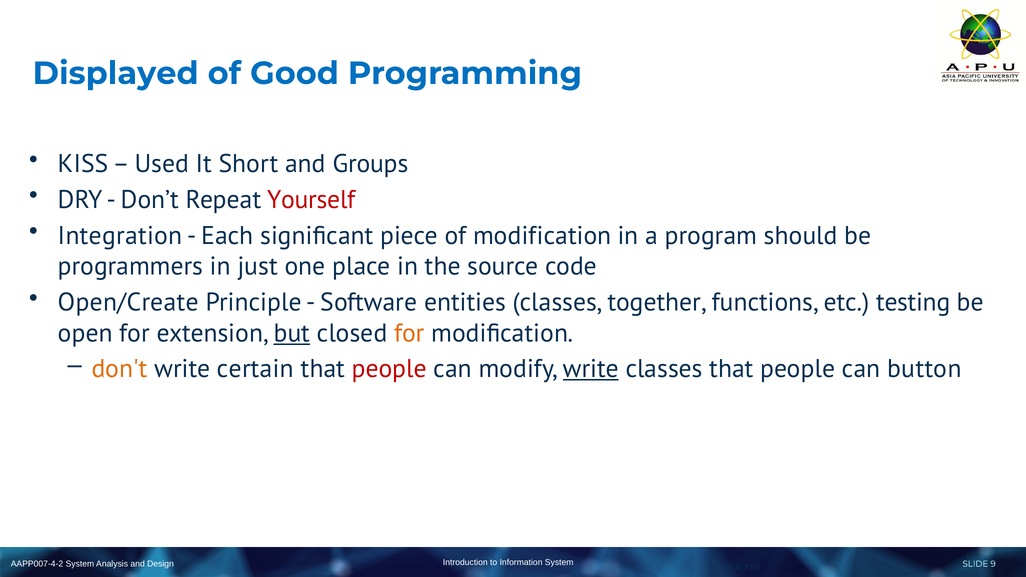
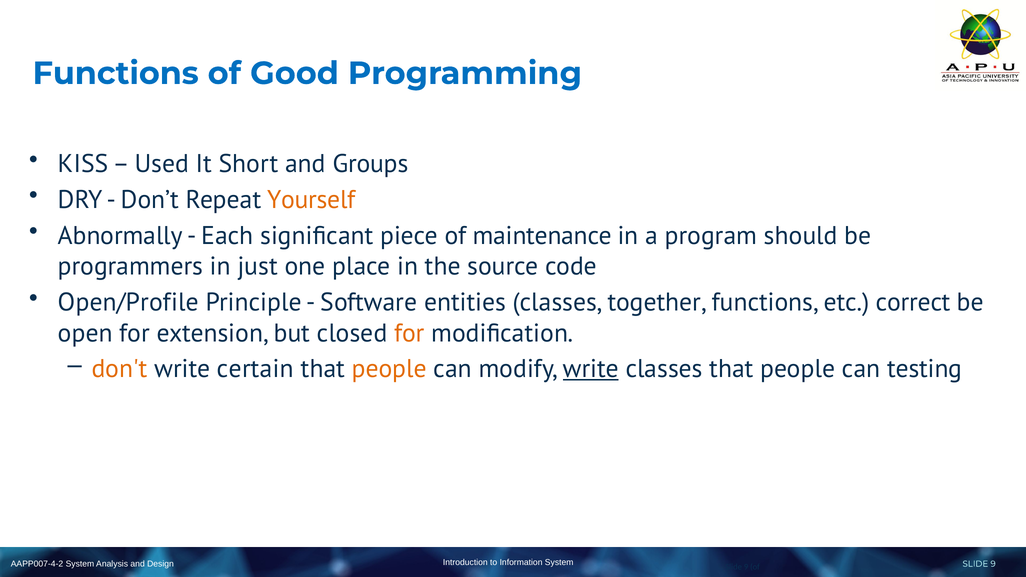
Displayed: Displayed -> Functions (116, 73)
Yourself colour: red -> orange (311, 200)
Integration: Integration -> Abnormally (120, 236)
of modification: modification -> maintenance (542, 236)
Open/Create: Open/Create -> Open/Profile (128, 302)
testing: testing -> correct (913, 302)
but underline: present -> none (292, 333)
people colour: red -> orange (389, 369)
button: button -> testing (925, 369)
